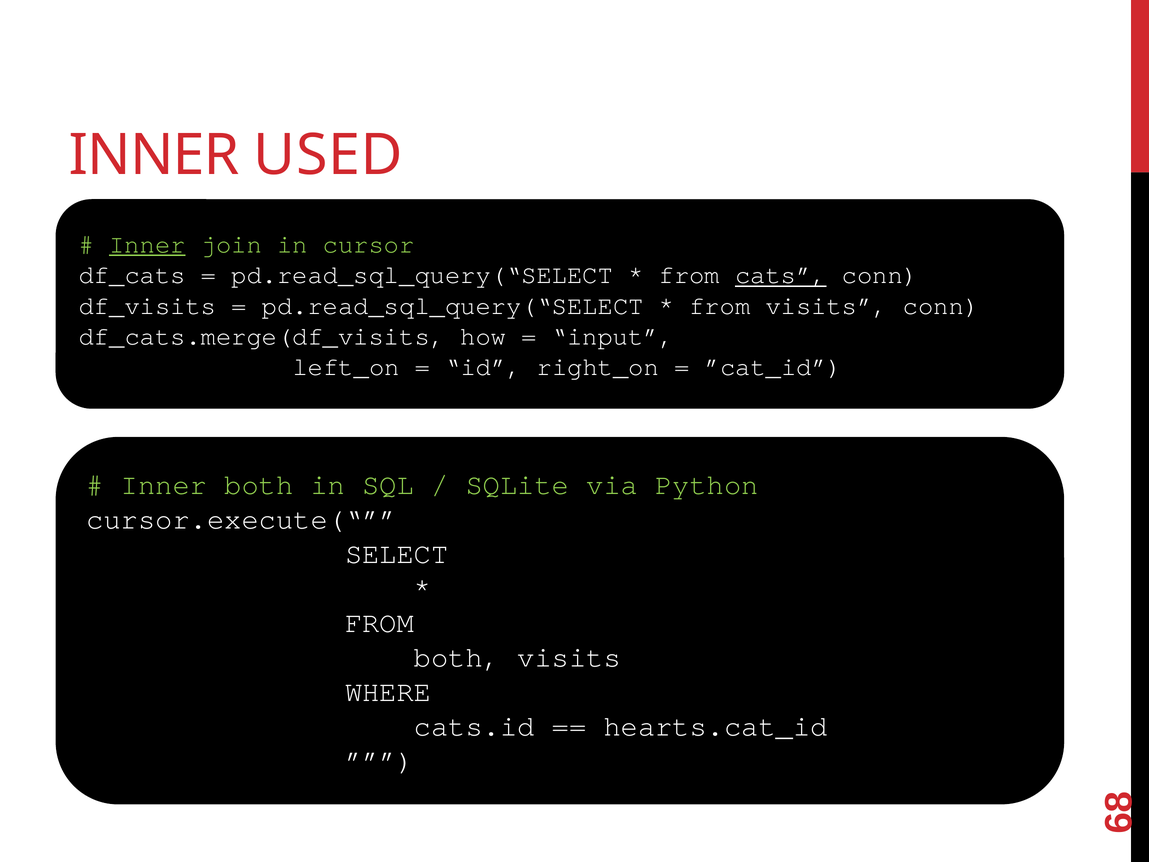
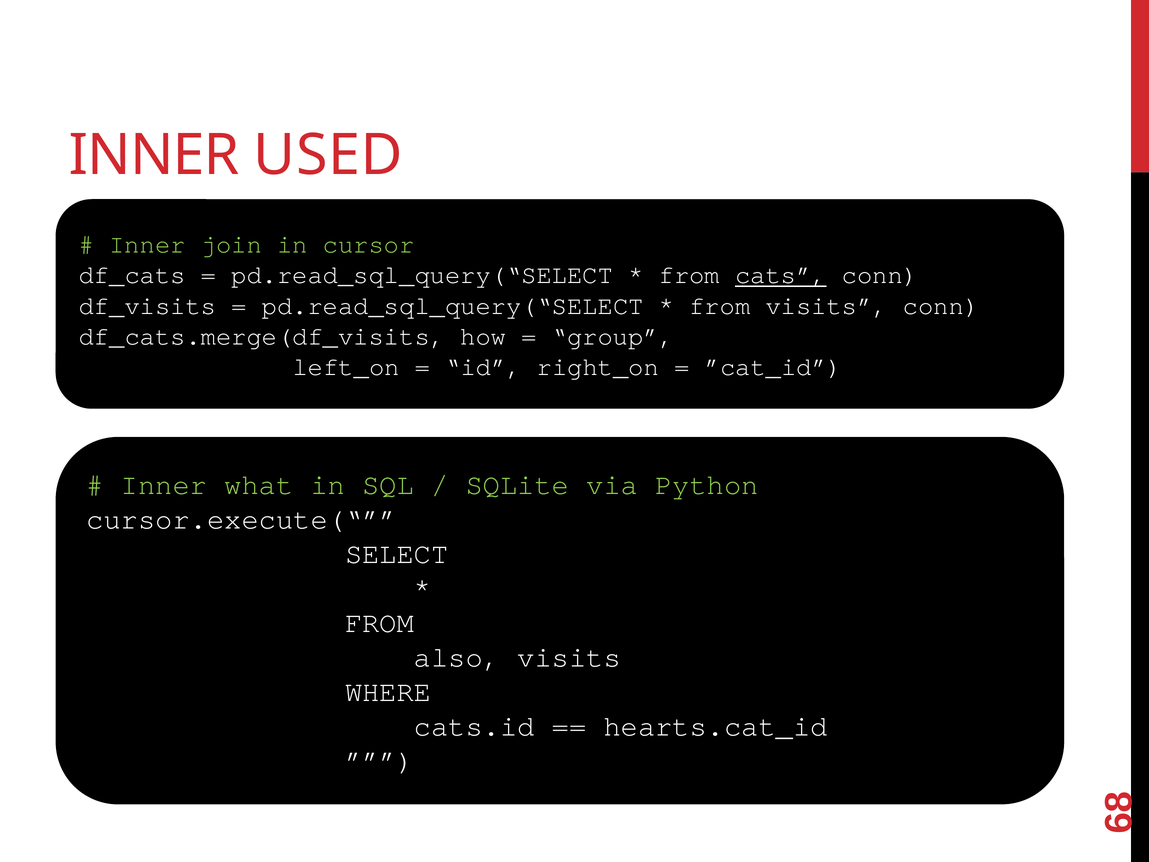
Inner underline: present -> none (147, 244)
input: input -> group (613, 336)
Inner both: both -> what (259, 485)
both: both -> also (457, 657)
